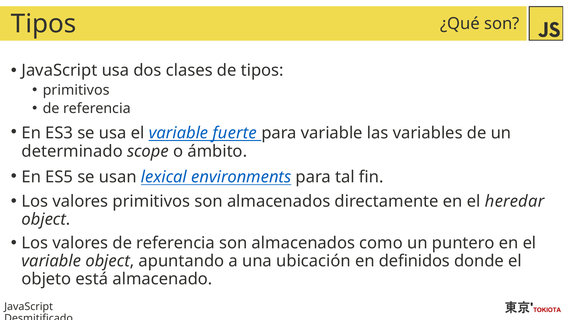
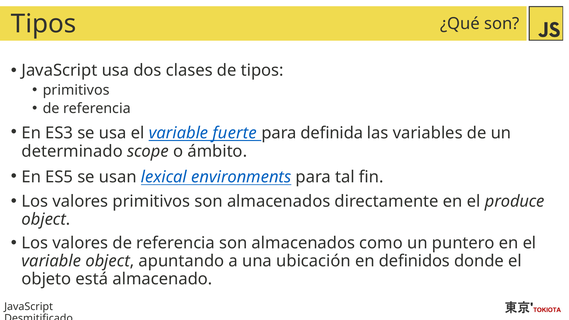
para variable: variable -> definida (332, 133)
heredar: heredar -> produce (515, 201)
